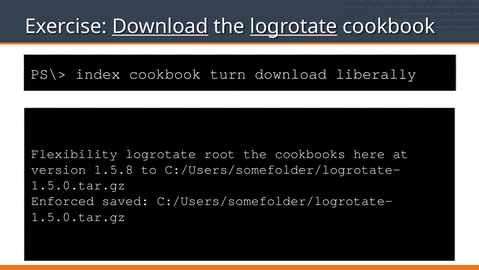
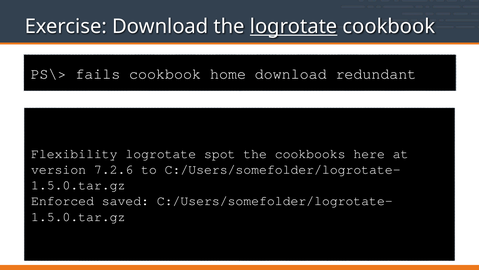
Download underline: present -> none (160, 26)
index: index -> fails (98, 74)
turn: turn -> home (228, 74)
liberally: liberally -> redundant (376, 74)
root: root -> spot (220, 153)
1.5.8: 1.5.8 -> 7.2.6 (114, 169)
